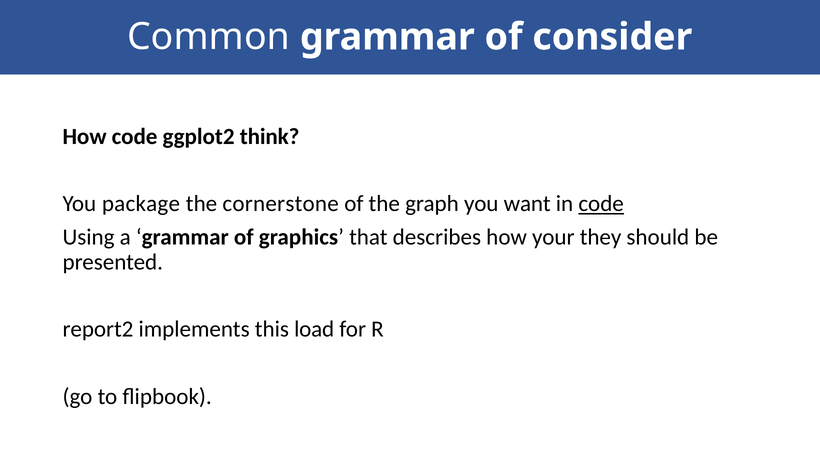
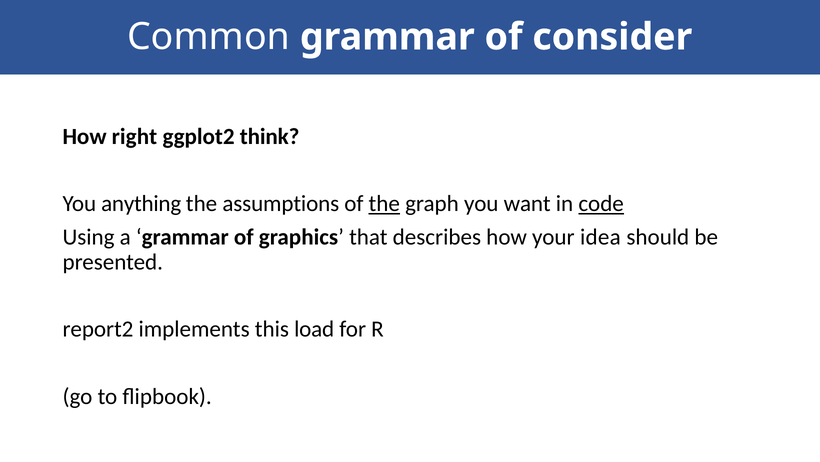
How code: code -> right (134, 136)
package: package -> anything (141, 203)
cornerstone: cornerstone -> assumptions (281, 203)
the underline: none -> present (384, 203)
they: they -> idea (600, 237)
